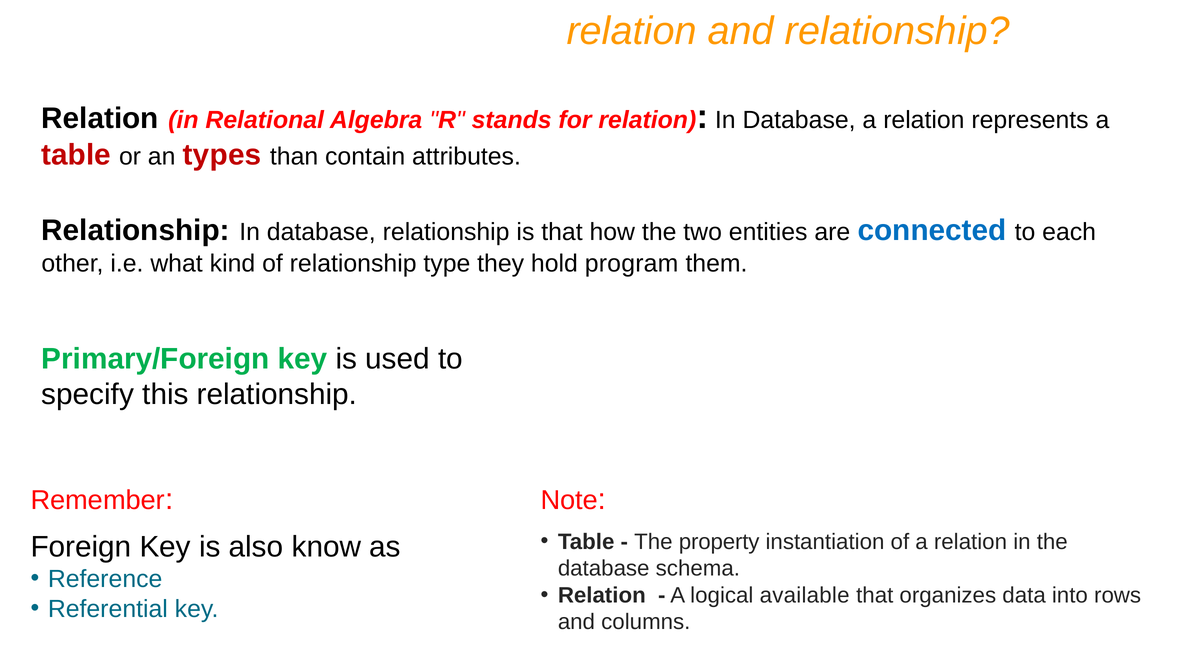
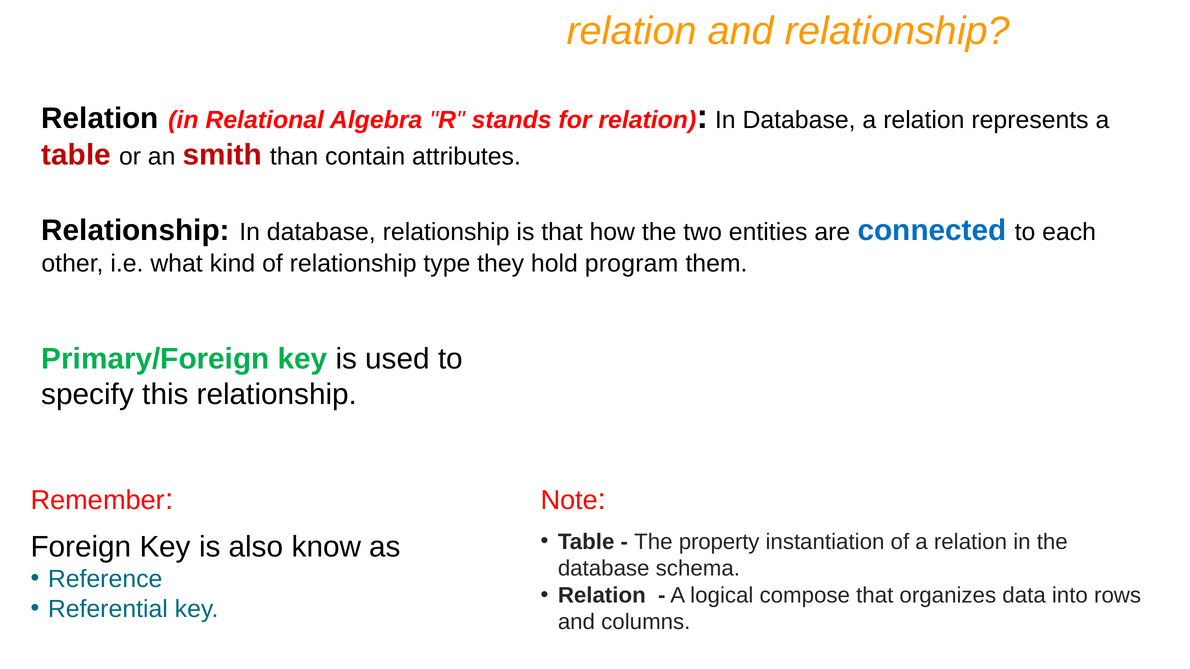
types: types -> smith (222, 155)
available: available -> compose (805, 596)
